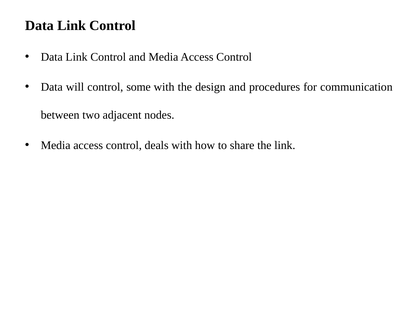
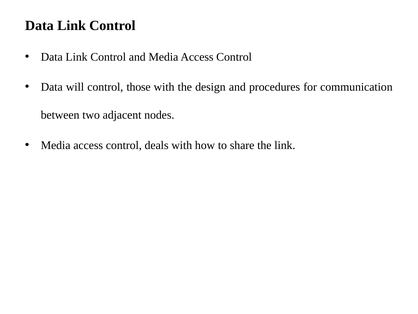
some: some -> those (139, 87)
